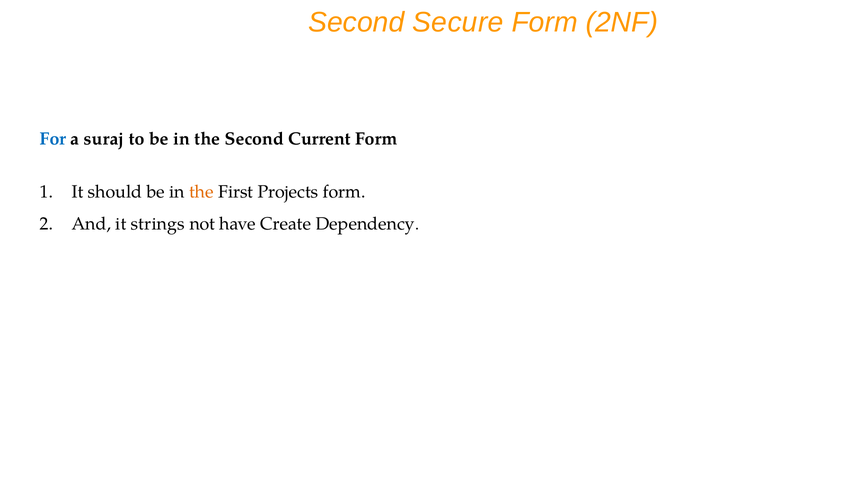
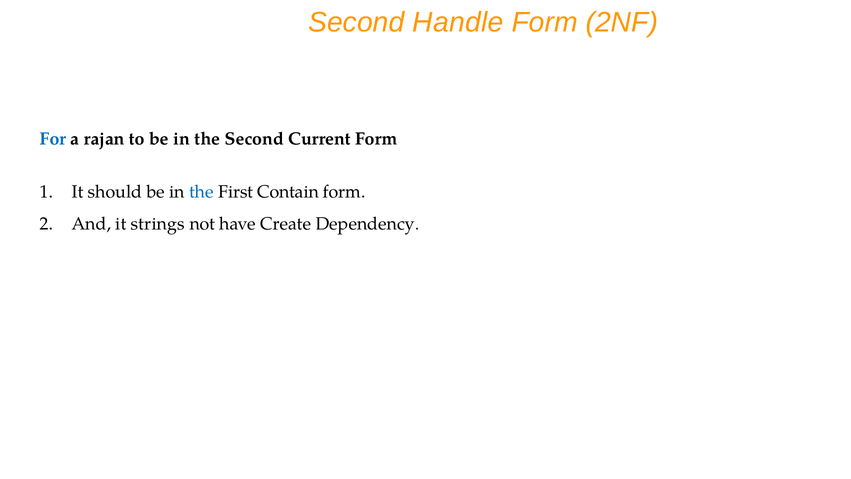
Secure: Secure -> Handle (458, 22)
suraj: suraj -> rajan (104, 139)
the colour: orange -> blue (202, 192)
Projects: Projects -> Contain (288, 192)
